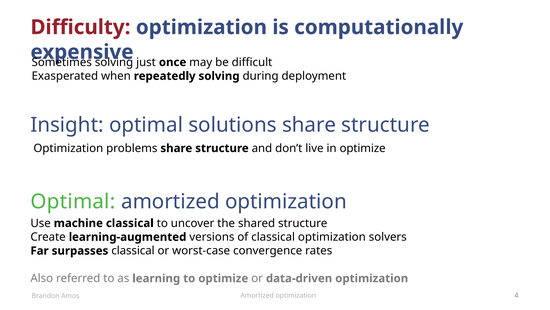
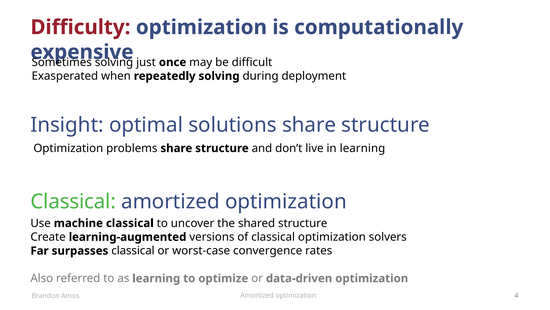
in optimize: optimize -> learning (362, 148)
Optimal: Optimal -> Classical (73, 201)
